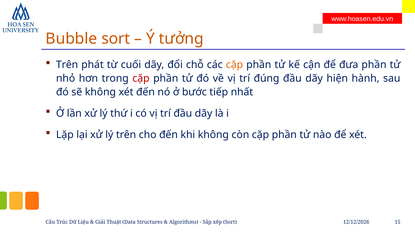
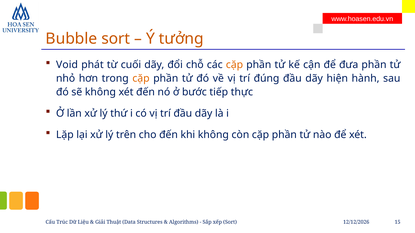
Trên: Trên -> Void (67, 65)
cặp colour: red -> orange (141, 78)
nhất: nhất -> thực (242, 92)
